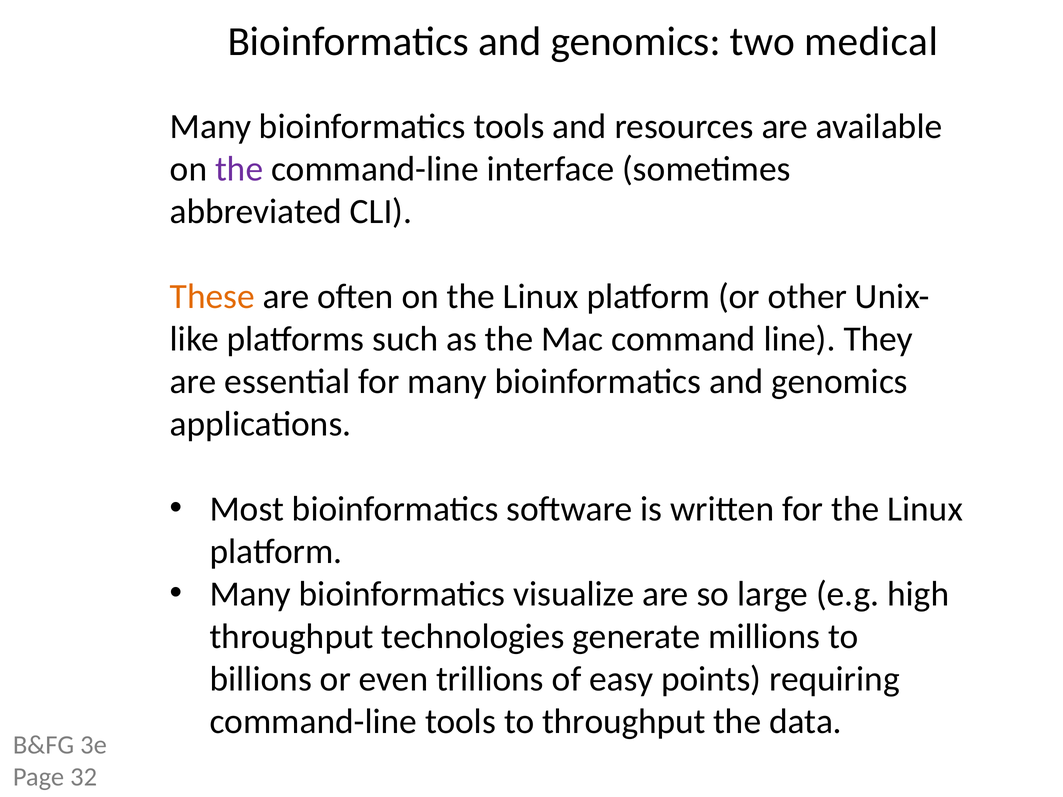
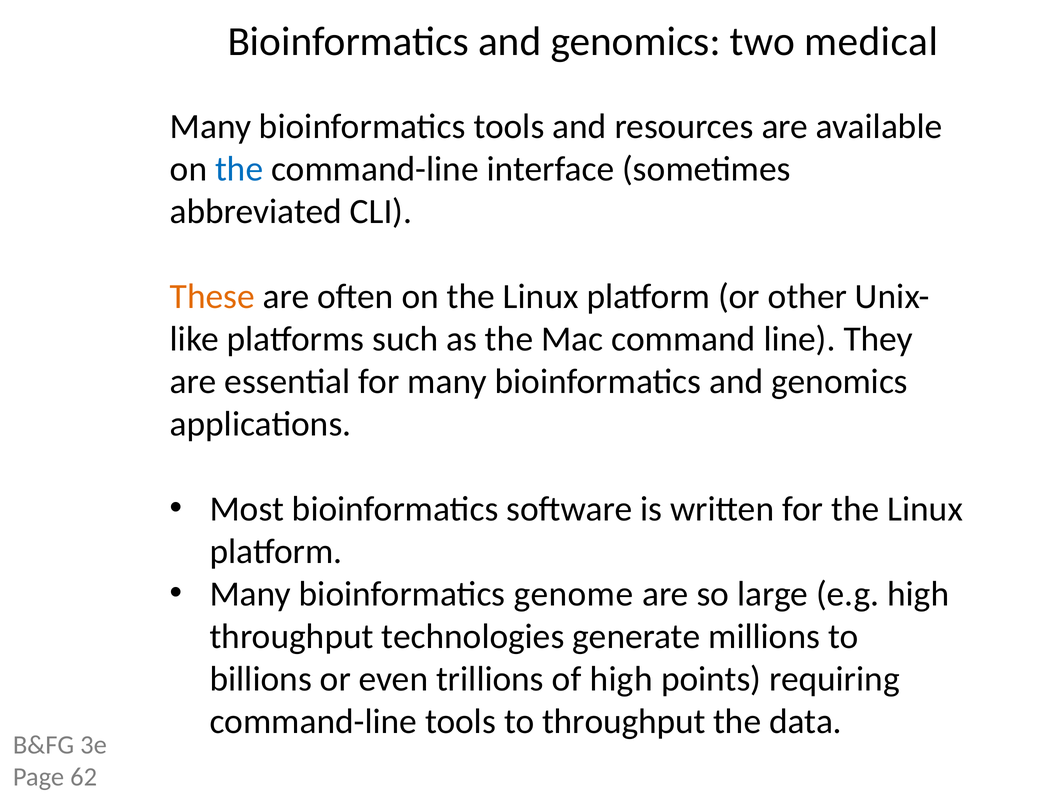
the colour: purple -> blue (239, 169)
visualize: visualize -> genome (574, 594)
of easy: easy -> high (621, 679)
32: 32 -> 62 (84, 777)
